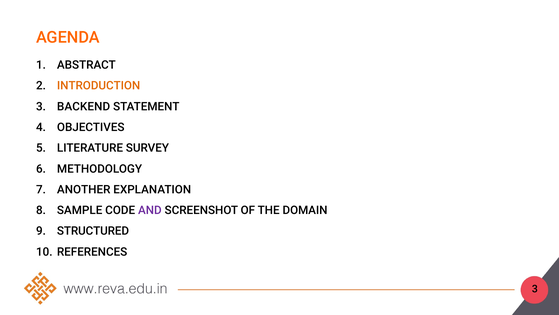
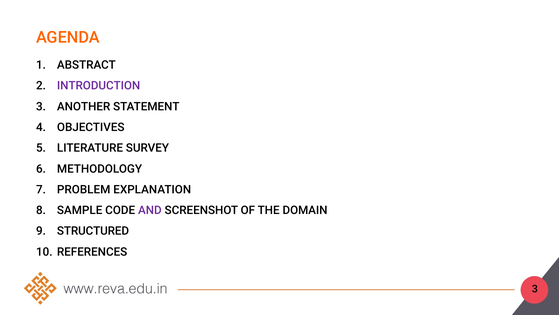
INTRODUCTION colour: orange -> purple (99, 86)
BACKEND: BACKEND -> ANOTHER (84, 106)
ANOTHER: ANOTHER -> PROBLEM (84, 189)
